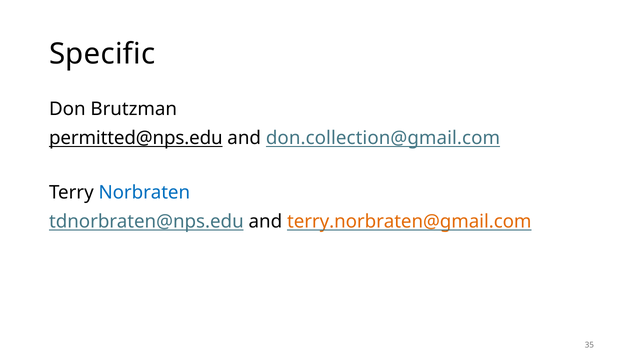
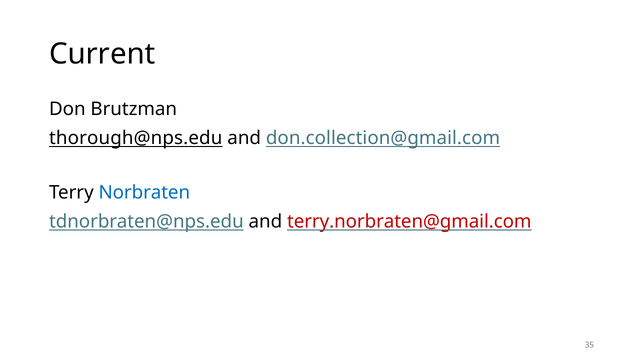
Specific: Specific -> Current (102, 54)
permitted@nps.edu: permitted@nps.edu -> thorough@nps.edu (136, 138)
terry.norbraten@gmail.com colour: orange -> red (409, 221)
